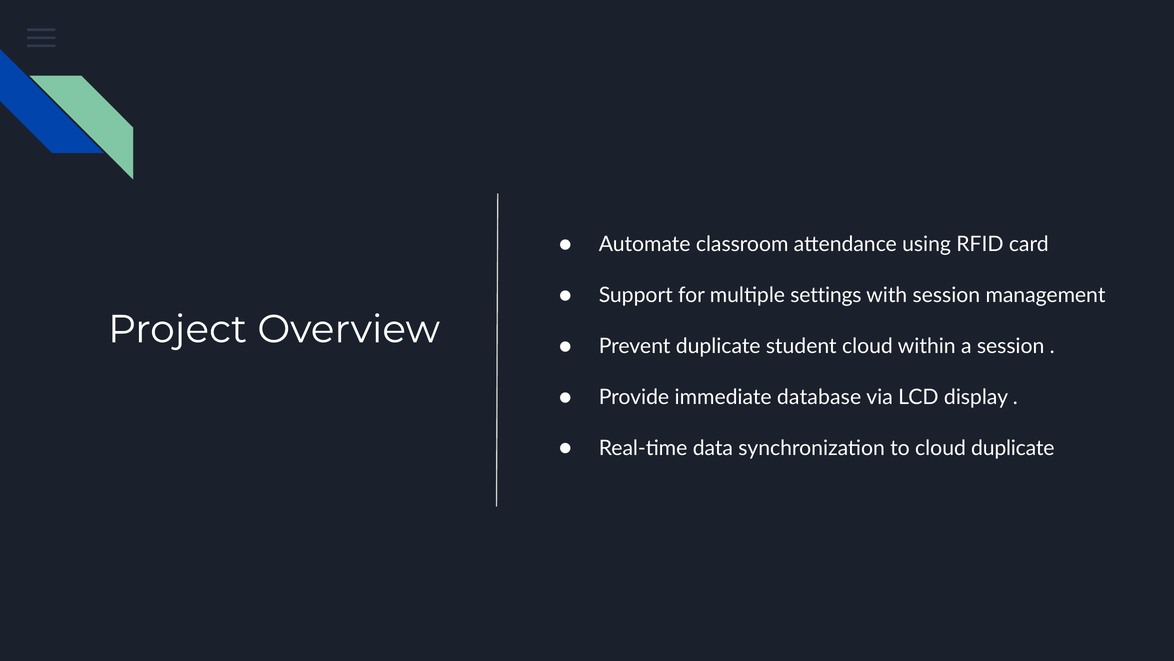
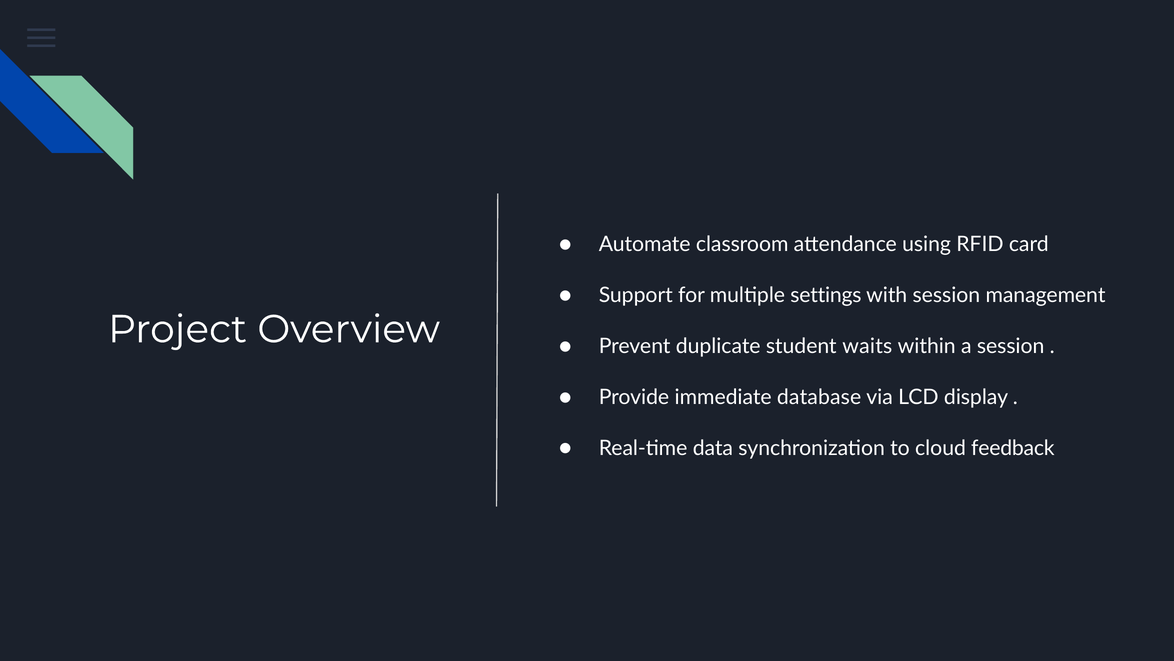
student cloud: cloud -> waits (867, 346)
cloud duplicate: duplicate -> feedback (1013, 448)
